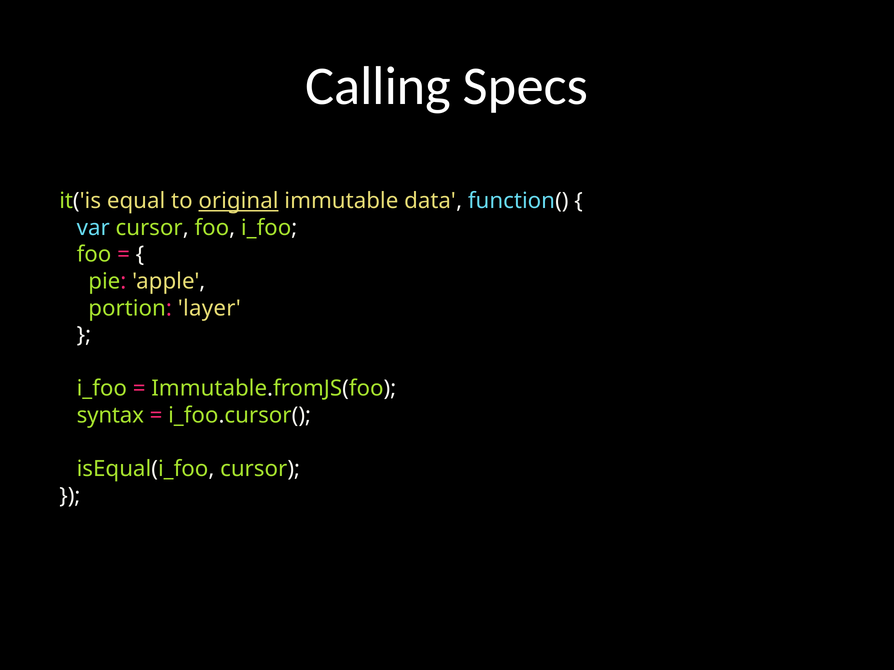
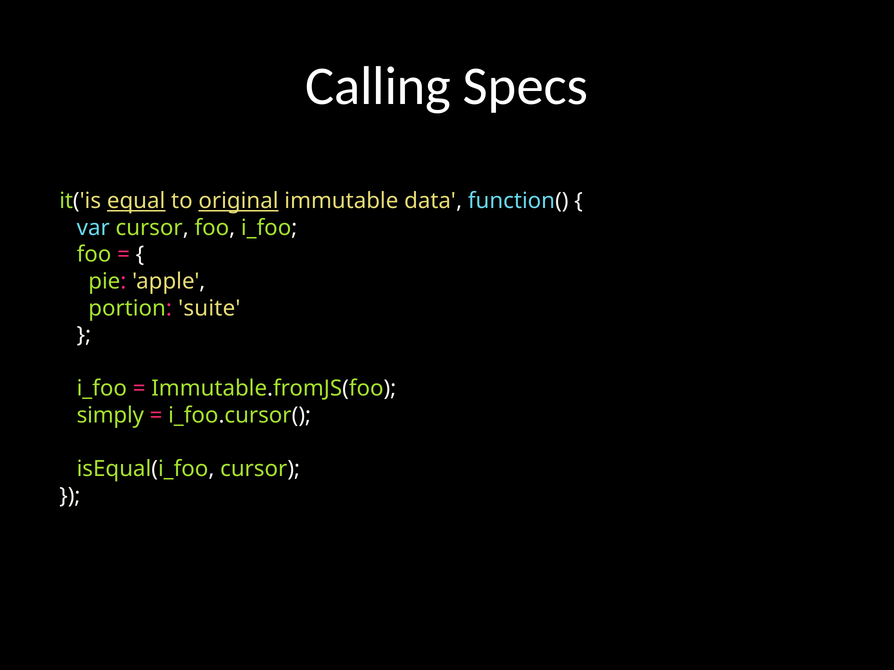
equal underline: none -> present (136, 201)
layer: layer -> suite (209, 308)
syntax: syntax -> simply (110, 416)
